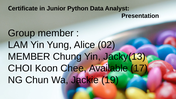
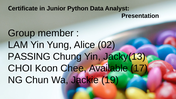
MEMBER: MEMBER -> PASSING (29, 57)
